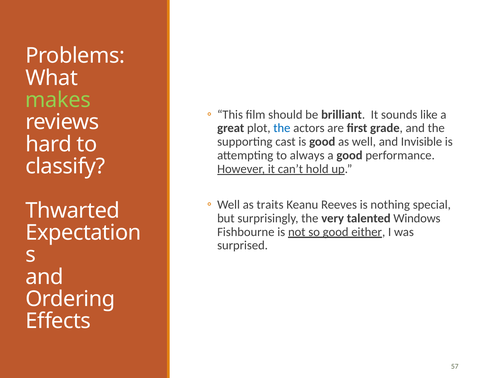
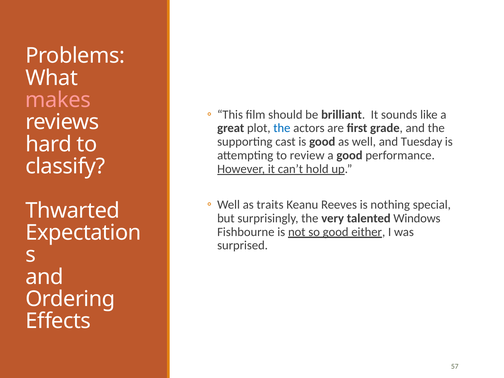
makes colour: light green -> pink (58, 100)
Invisible: Invisible -> Tuesday (422, 142)
always: always -> review (307, 155)
